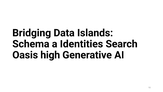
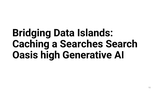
Schema: Schema -> Caching (31, 44)
Identities: Identities -> Searches (81, 44)
